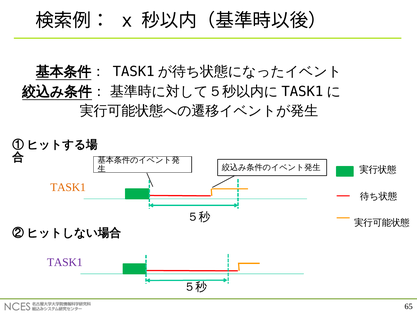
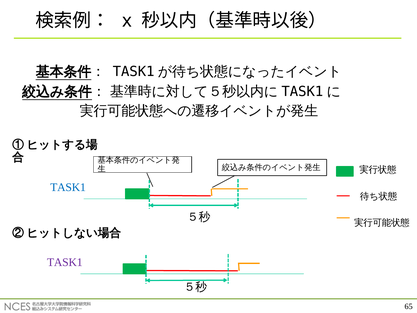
TASK1 colour: orange -> blue (68, 187)
